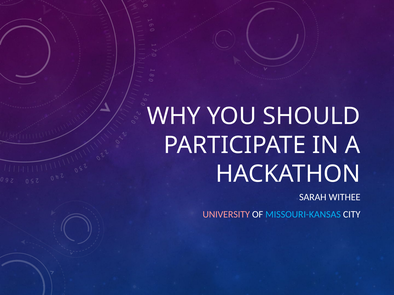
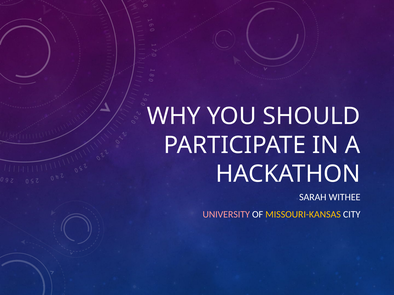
MISSOURI-KANSAS colour: light blue -> yellow (303, 215)
